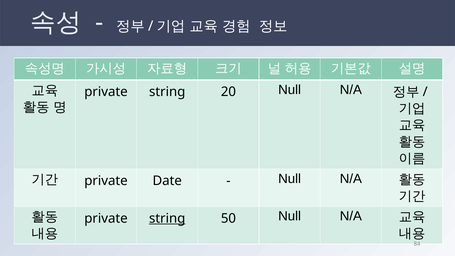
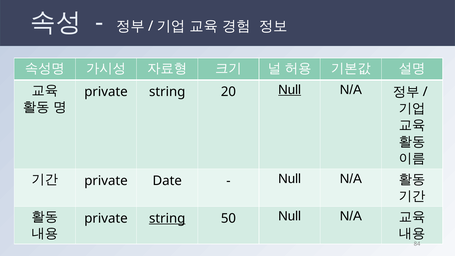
Null underline: none -> present (290, 90)
